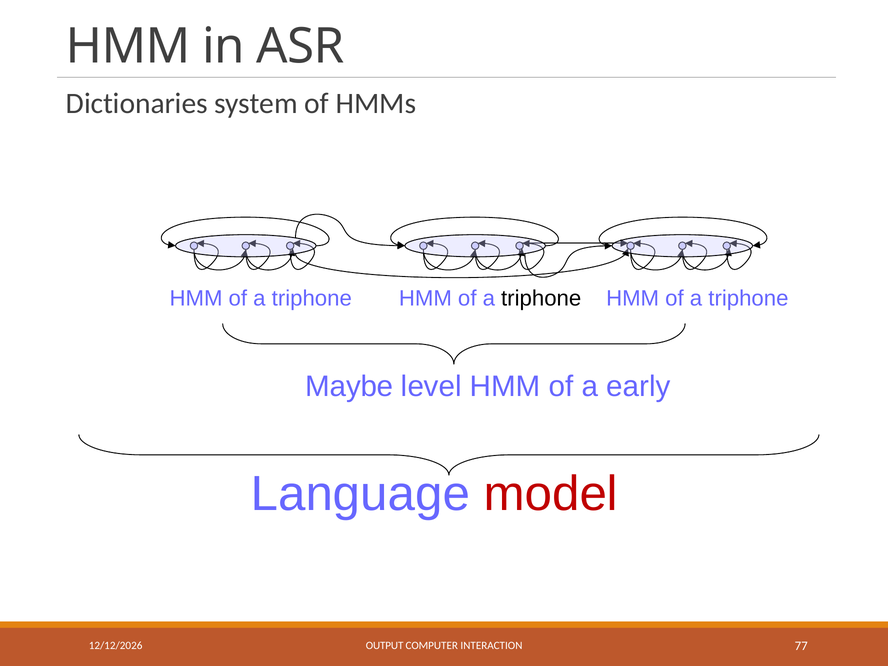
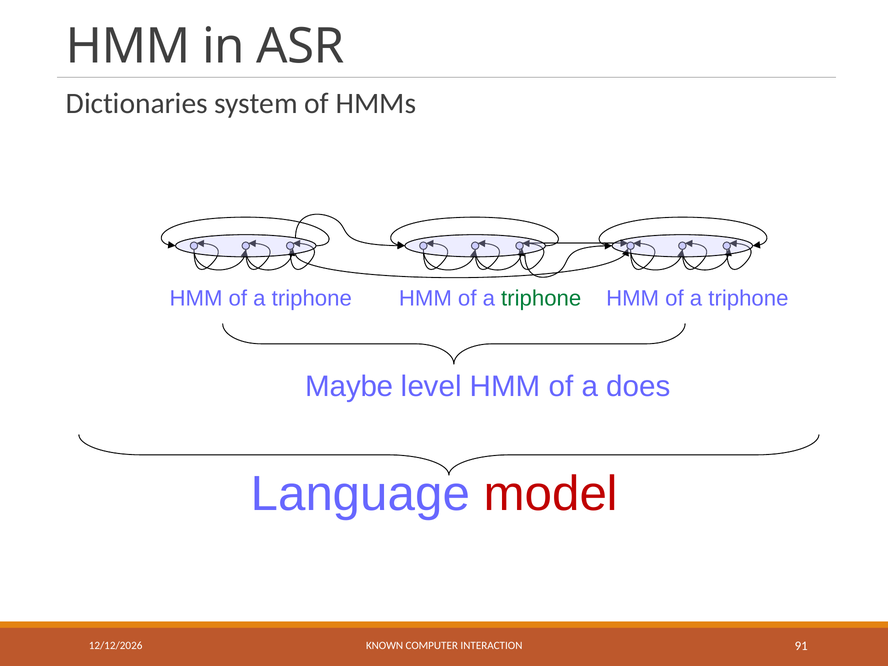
triphone colour: black -> green (541, 298)
early: early -> does (638, 387)
OUTPUT: OUTPUT -> KNOWN (385, 646)
77: 77 -> 91 (801, 646)
